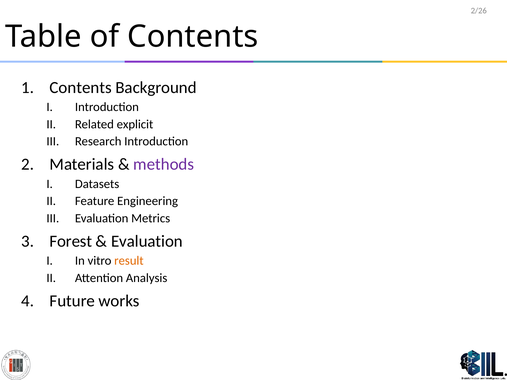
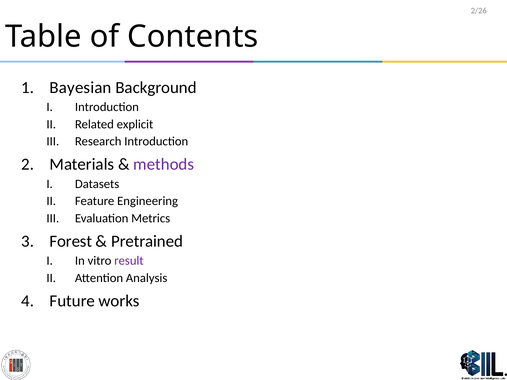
Contents: Contents -> Bayesian (81, 88)
Evaluation: Evaluation -> Pretrained (147, 241)
result colour: orange -> purple (129, 261)
